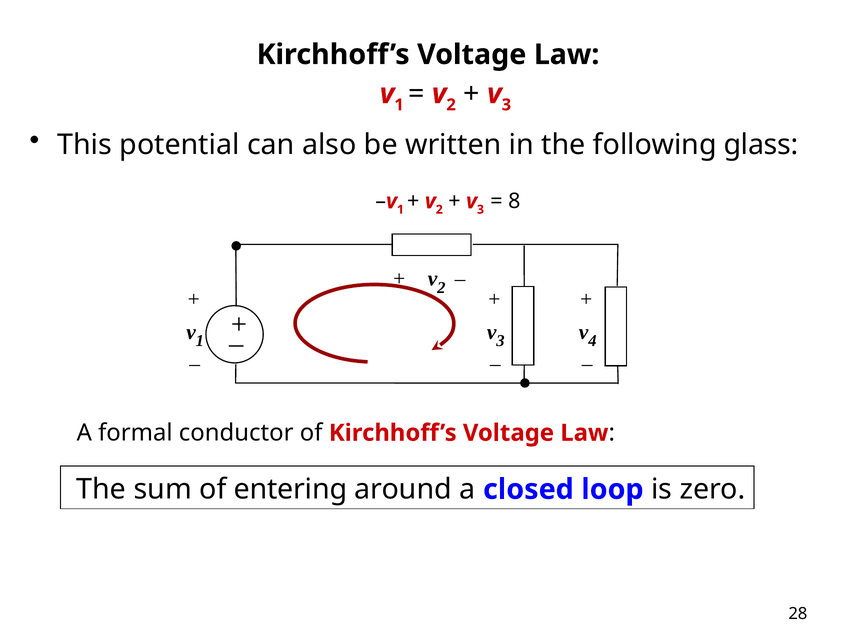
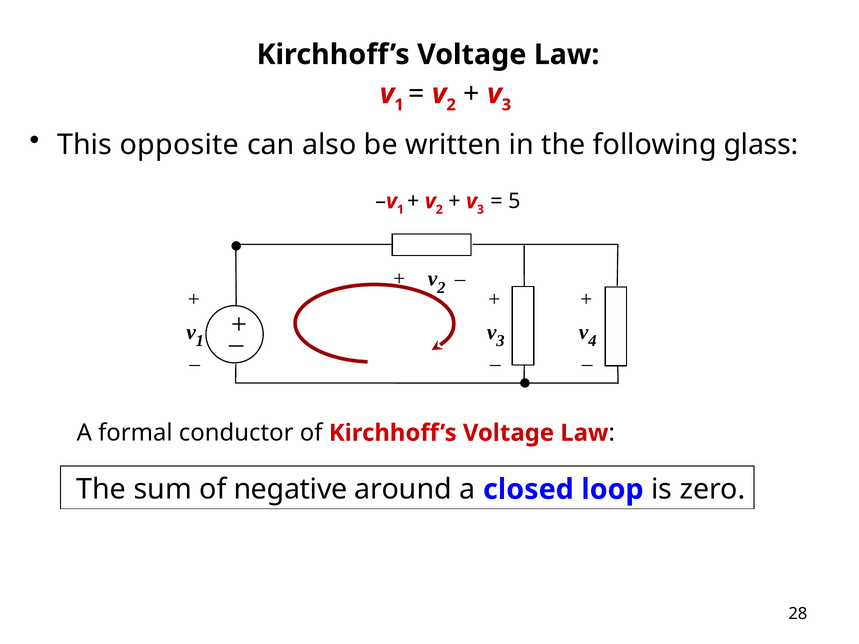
potential: potential -> opposite (179, 145)
8: 8 -> 5 (514, 201)
entering: entering -> negative (291, 490)
